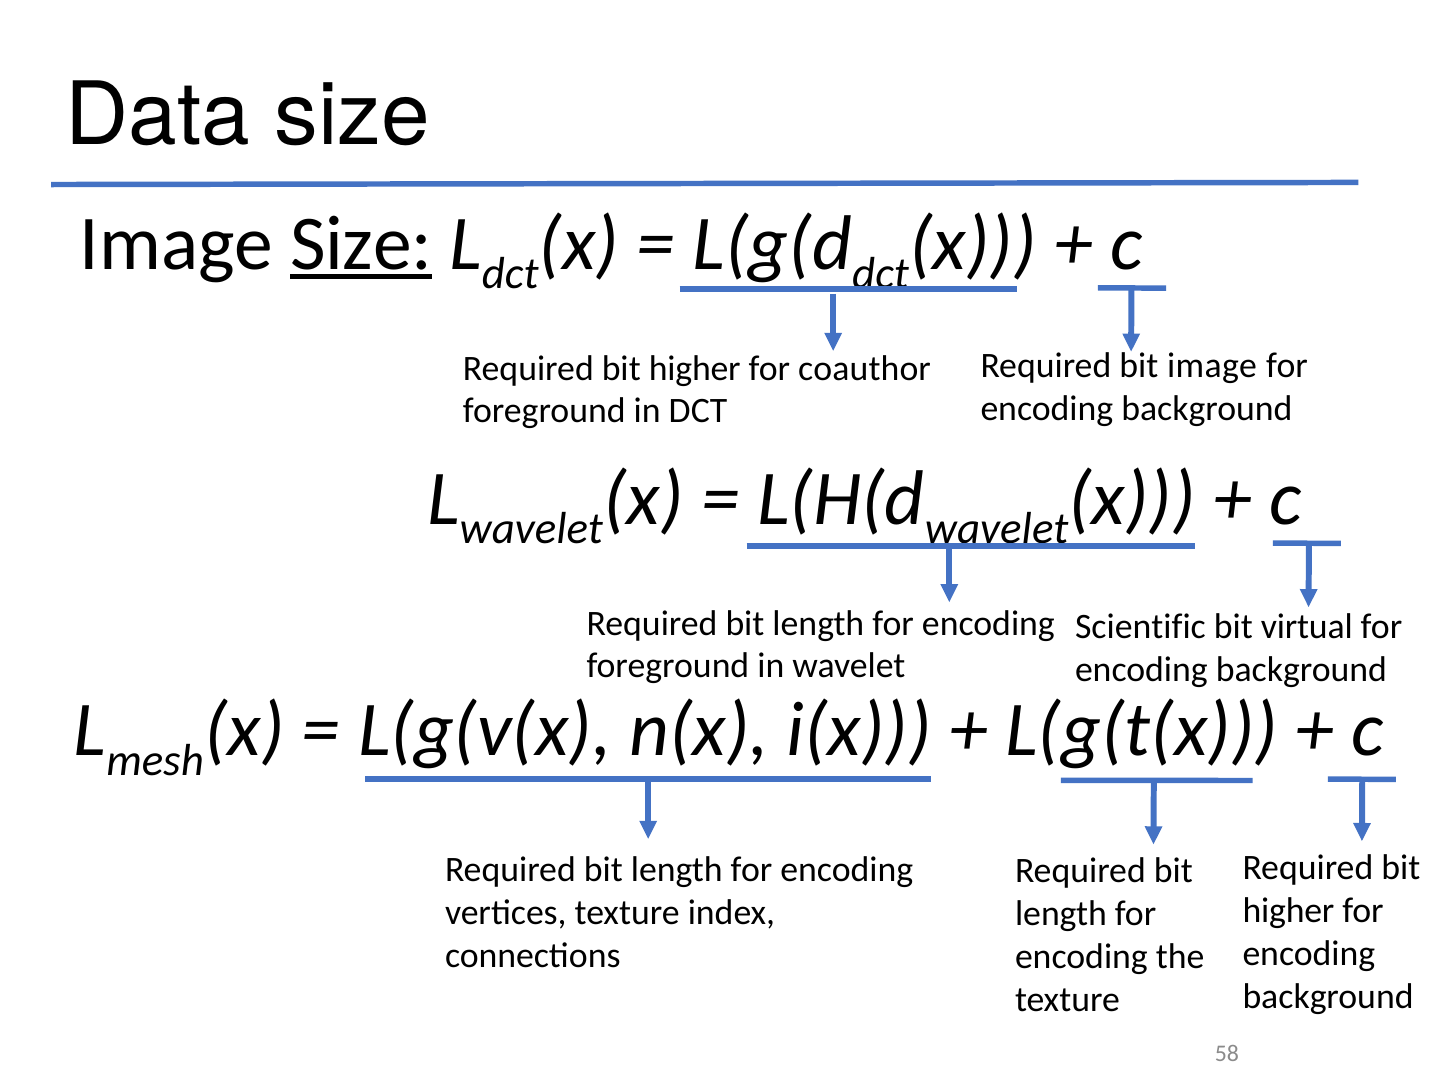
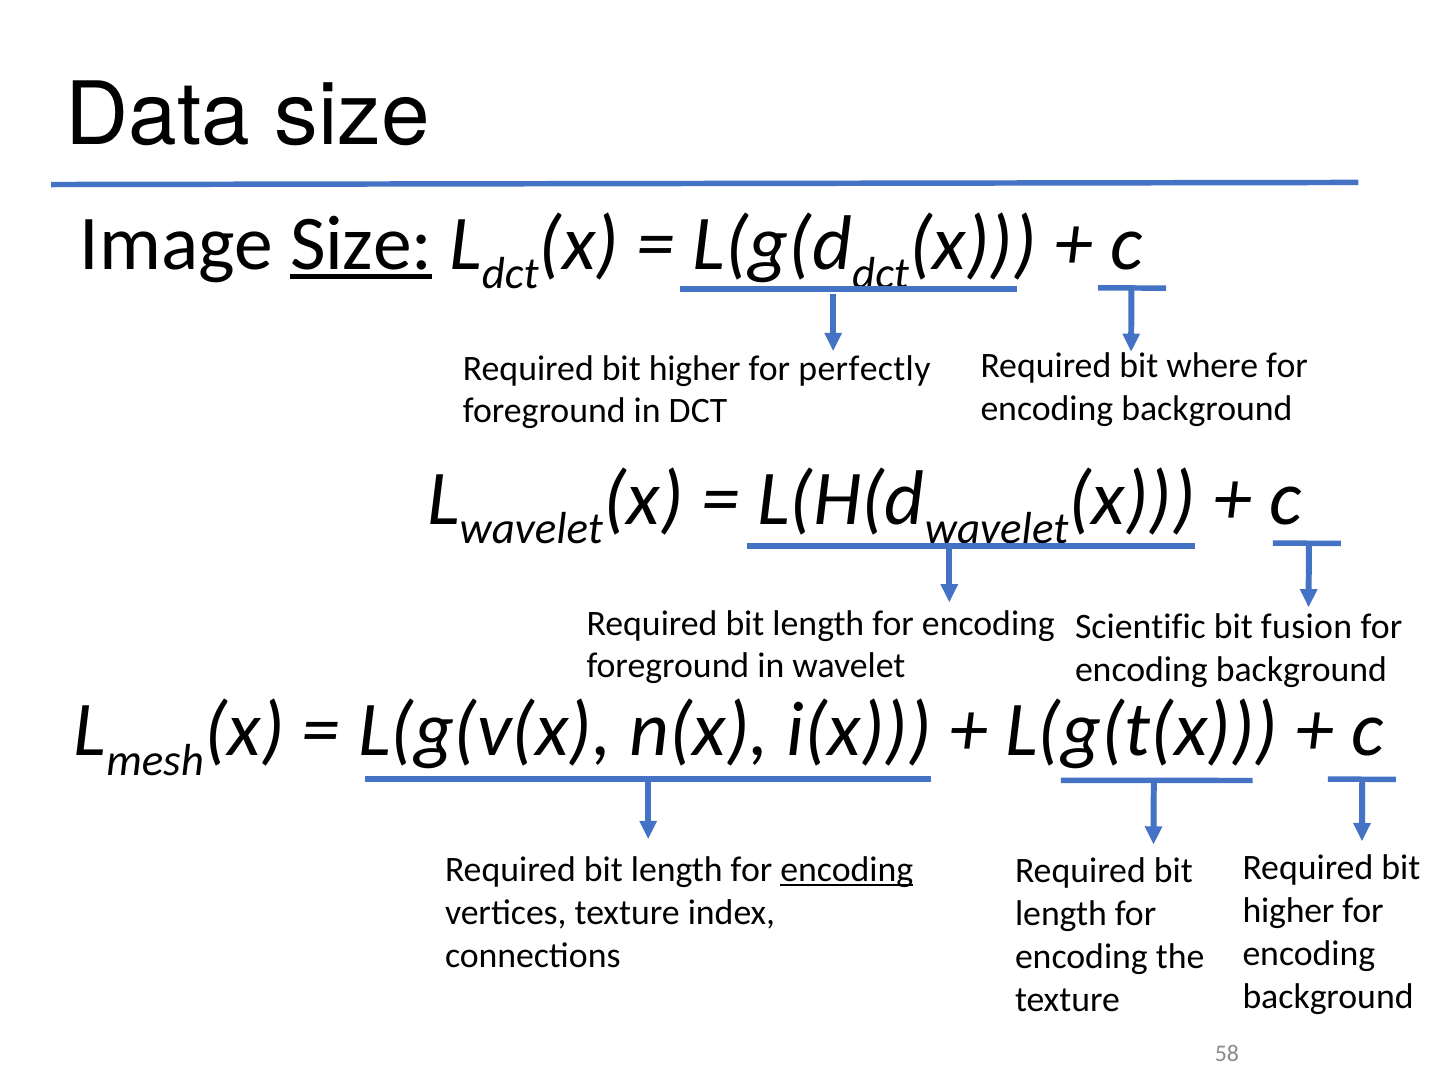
bit image: image -> where (1212, 366)
coauthor: coauthor -> perfectly (864, 368)
virtual: virtual -> fusion (1307, 627)
encoding underline: none -> present (847, 870)
